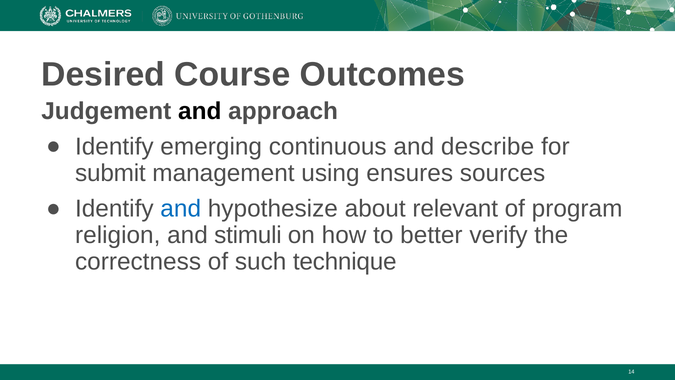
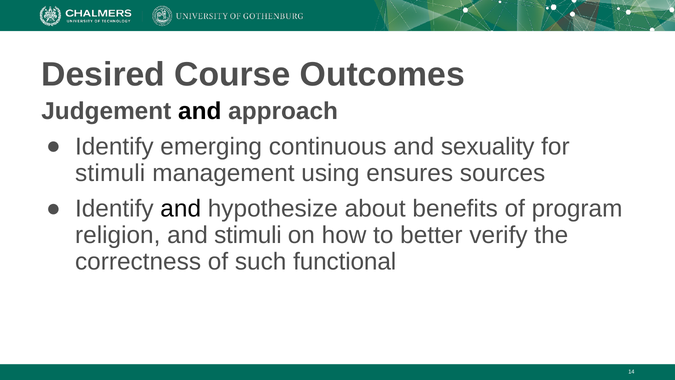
describe: describe -> sexuality (488, 147)
submit: submit -> stimuli (110, 173)
and colour: blue -> black (181, 209)
relevant: relevant -> benefits (455, 209)
technique: technique -> functional (345, 261)
